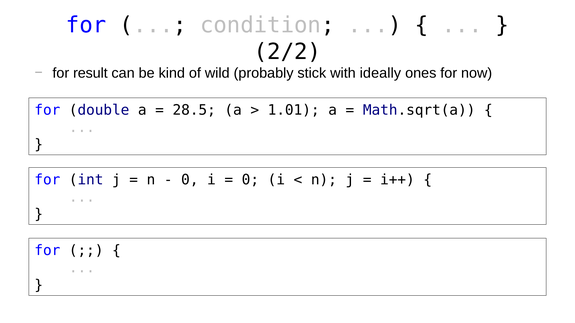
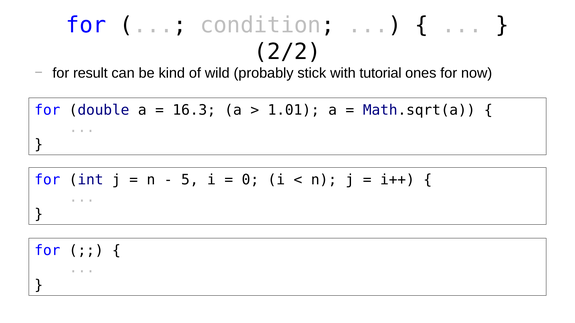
ideally: ideally -> tutorial (381, 73)
28.5: 28.5 -> 16.3 (194, 110)
0: 0 -> 5 (190, 180)
